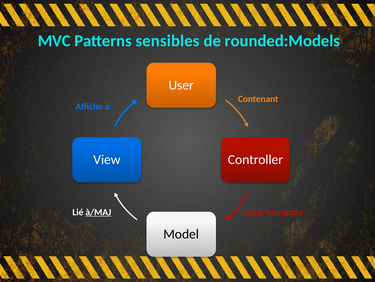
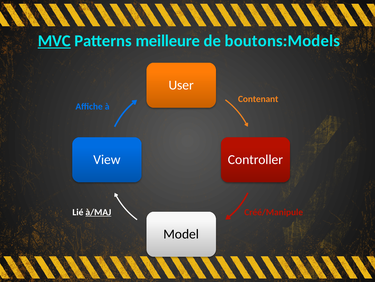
MVC underline: none -> present (54, 41)
sensibles: sensibles -> meilleure (168, 41)
rounded:Models: rounded:Models -> boutons:Models (282, 41)
